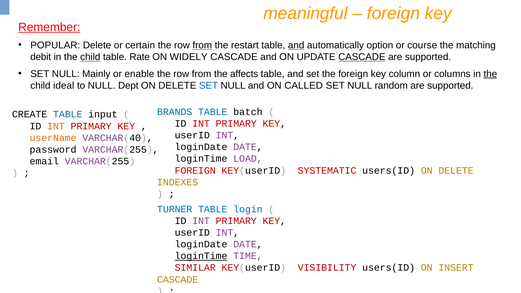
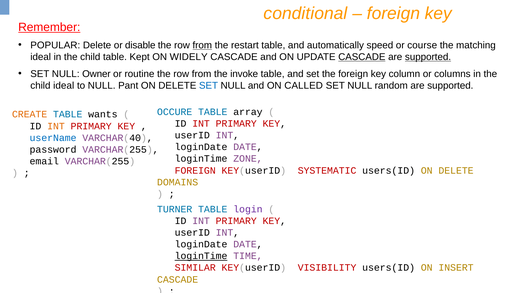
meaningful: meaningful -> conditional (306, 14)
certain: certain -> disable (140, 45)
and underline: present -> none (296, 45)
option: option -> speed (380, 45)
debit: debit -> ideal (41, 57)
child underline: present -> none (90, 57)
Rate: Rate -> Kept (140, 57)
supported underline: none -> present (428, 57)
Mainly: Mainly -> Owner (96, 74)
enable: enable -> routine (139, 74)
affects: affects -> invoke (244, 74)
the underline: present -> none (490, 74)
Dept: Dept -> Pant (128, 86)
BRANDS: BRANDS -> OCCURE (175, 112)
batch: batch -> array (248, 112)
CREATE colour: black -> orange (30, 114)
input: input -> wants (103, 114)
userName colour: orange -> blue (53, 138)
LOAD: LOAD -> ZONE (248, 159)
INDEXES: INDEXES -> DOMAINS (178, 182)
login colour: blue -> purple (248, 209)
